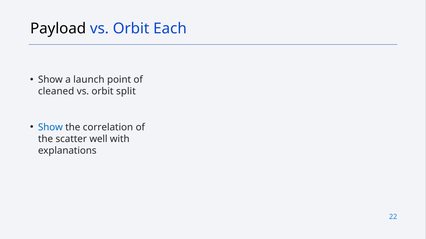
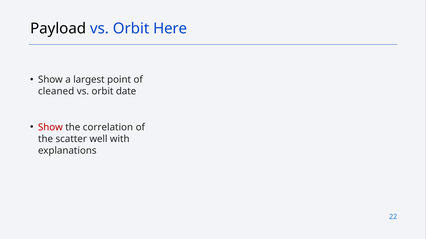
Each: Each -> Here (170, 28)
launch: launch -> largest (89, 80)
split: split -> date (126, 92)
Show colour: blue -> red (50, 128)
